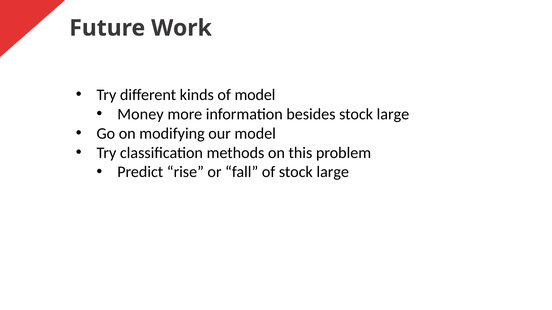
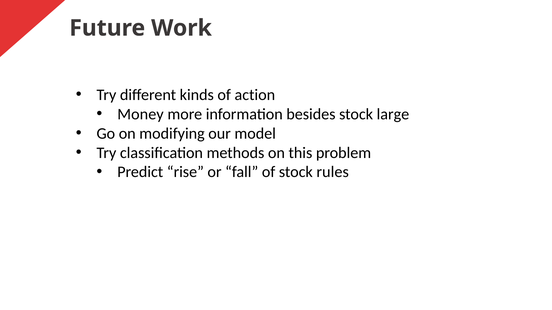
of model: model -> action (255, 95)
of stock large: large -> rules (333, 172)
